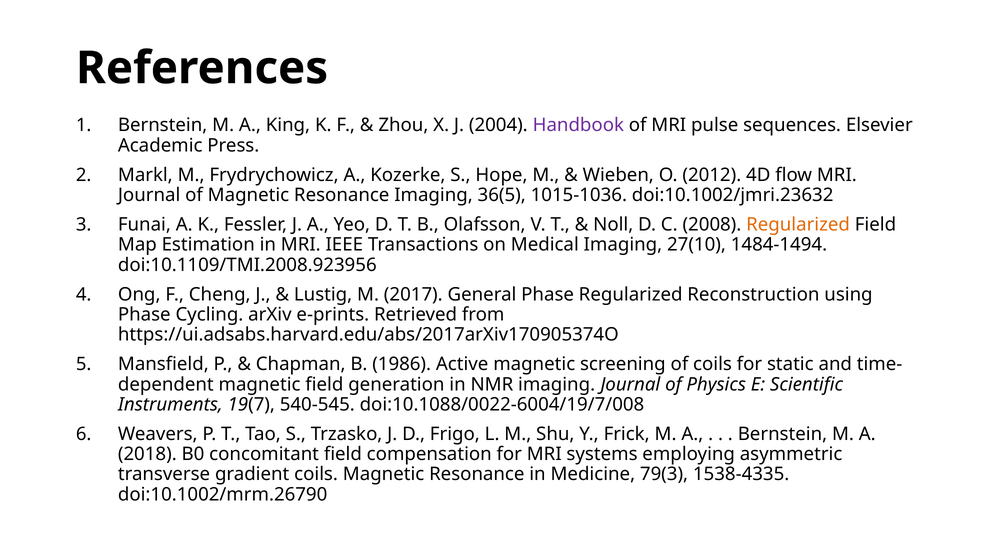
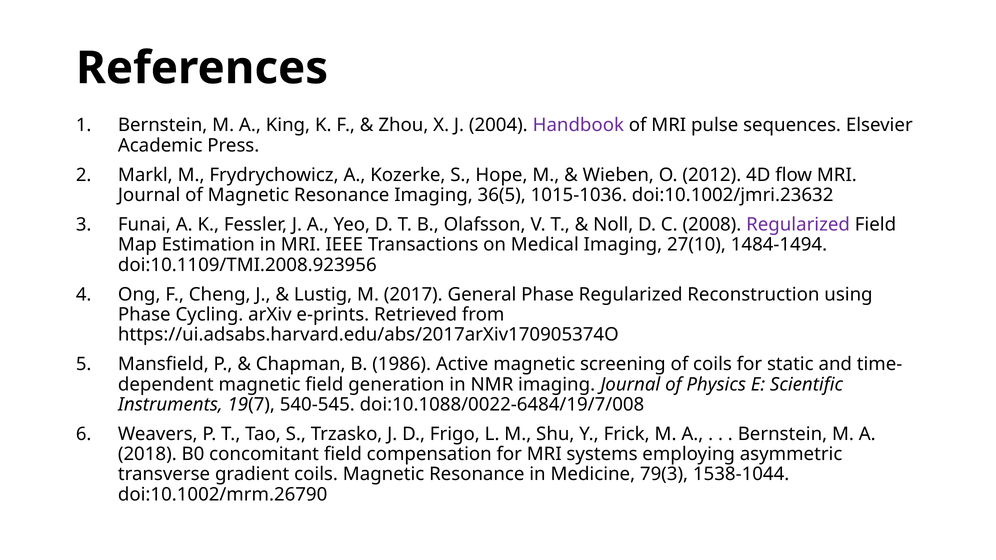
Regularized colour: orange -> purple (798, 225)
doi:10.1088/0022-6004/19/7/008: doi:10.1088/0022-6004/19/7/008 -> doi:10.1088/0022-6484/19/7/008 (502, 405)
1538-4335: 1538-4335 -> 1538-1044 (741, 475)
